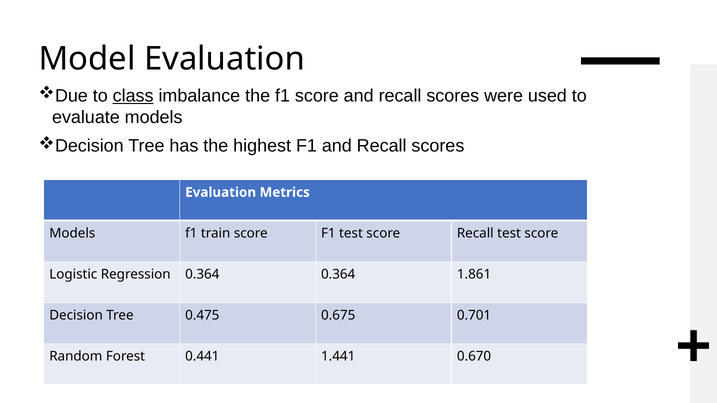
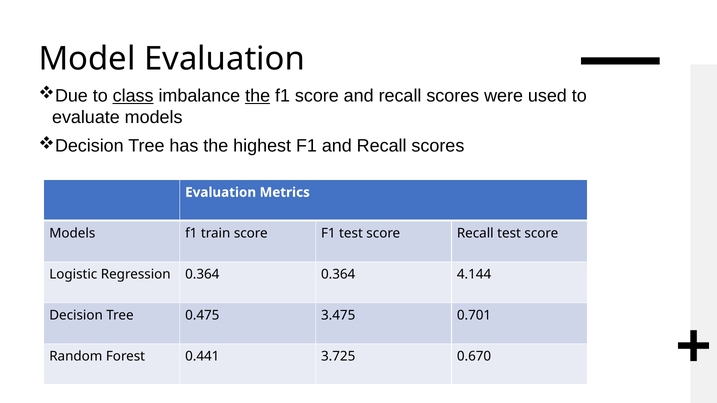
the underline: none -> present (258, 96)
1.861: 1.861 -> 4.144 (474, 274)
0.675: 0.675 -> 3.475 (338, 315)
1.441: 1.441 -> 3.725 (338, 356)
